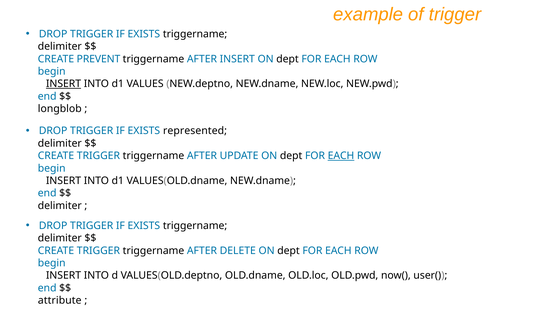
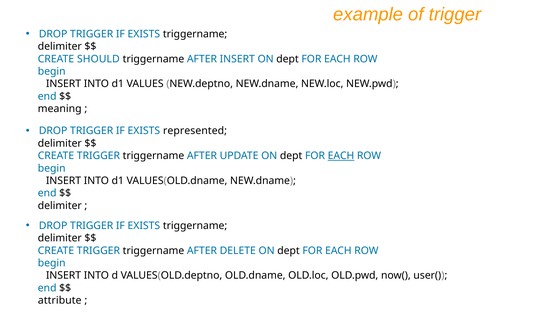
PREVENT: PREVENT -> SHOULD (98, 59)
INSERT underline: present -> none (64, 84)
longblob: longblob -> meaning (60, 109)
